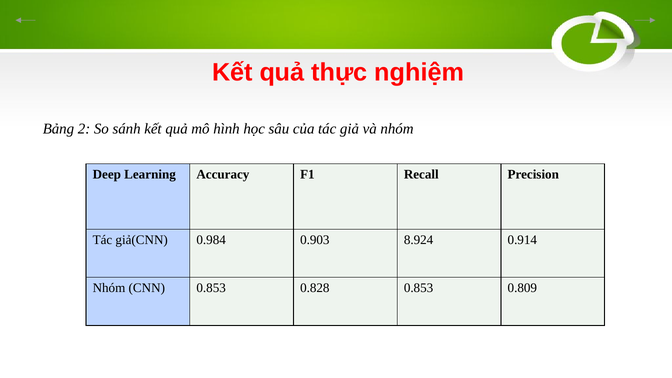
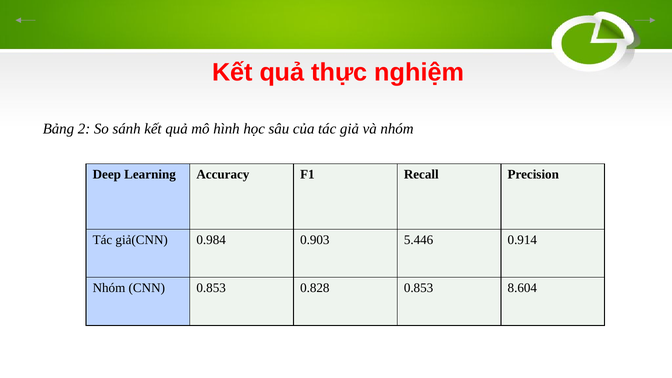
8.924: 8.924 -> 5.446 (419, 240)
0.809: 0.809 -> 8.604 (522, 288)
